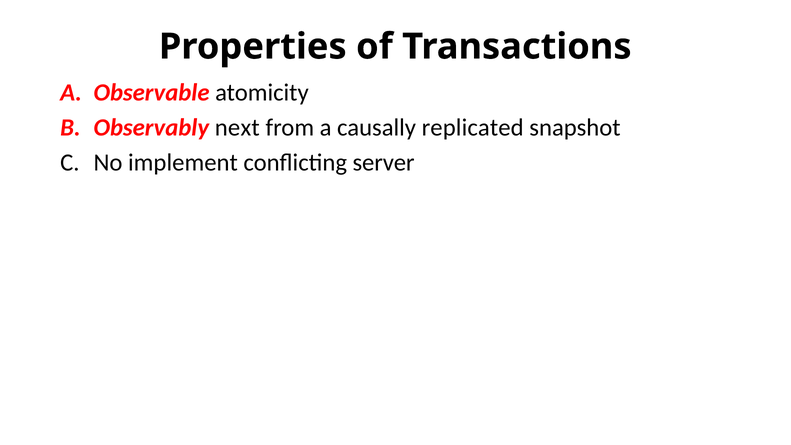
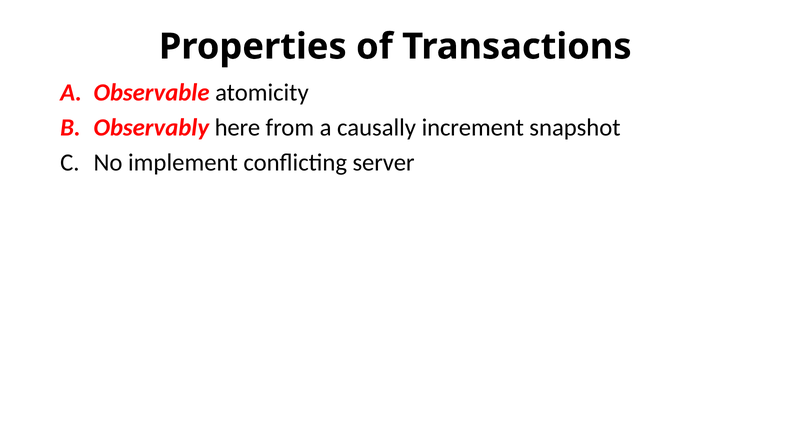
next: next -> here (237, 127)
replicated: replicated -> increment (473, 127)
